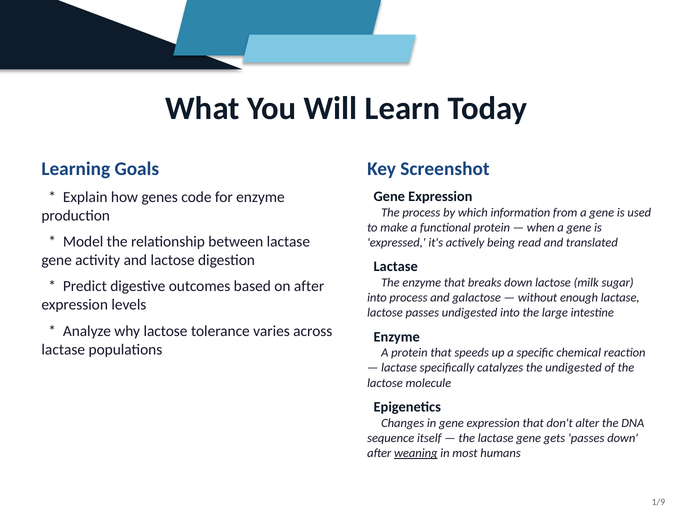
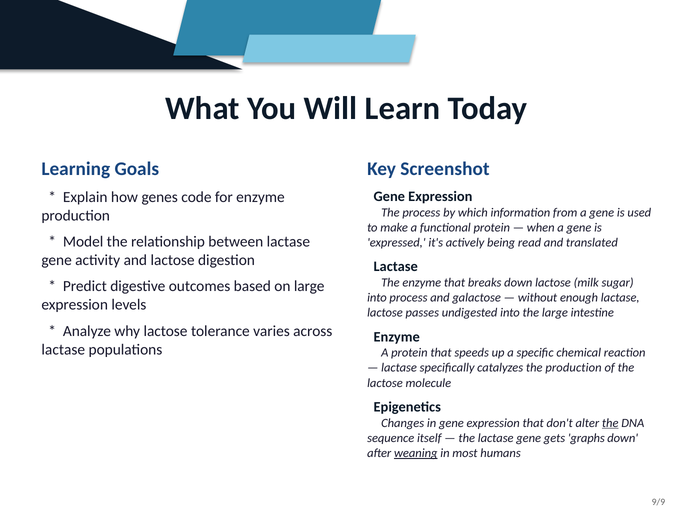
on after: after -> large (309, 286)
the undigested: undigested -> production (574, 368)
the underline: none -> present (610, 423)
gets passes: passes -> graphs (586, 438)
1/9: 1/9 -> 9/9 (658, 502)
